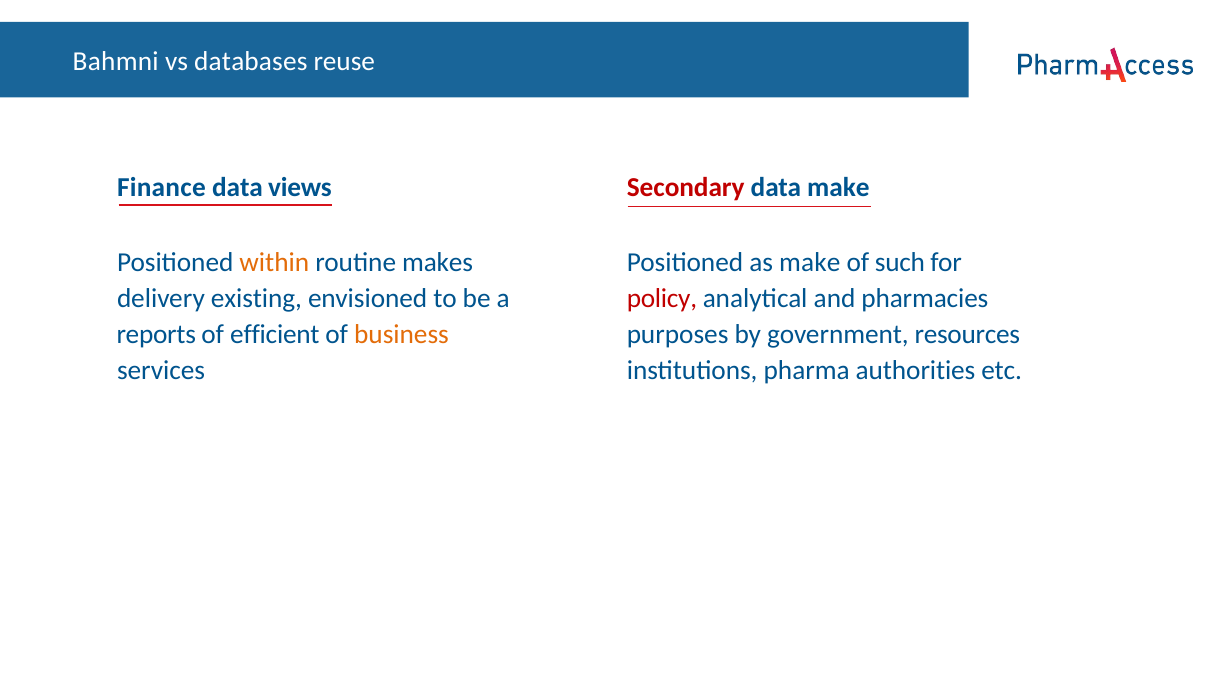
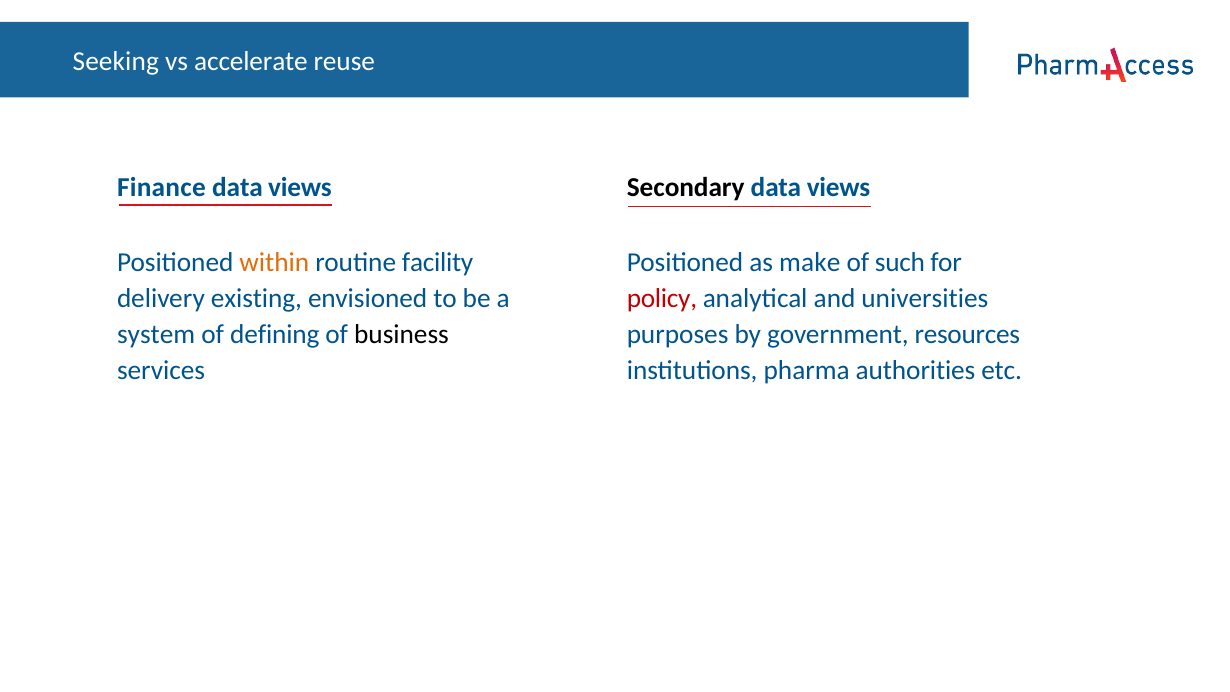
Bahmni: Bahmni -> Seeking (116, 61)
databases: databases -> accelerate (251, 61)
Secondary colour: red -> black (686, 188)
make: make -> views (839, 188)
makes: makes -> facility (438, 262)
pharmacies: pharmacies -> universities (925, 298)
reports: reports -> system (156, 334)
efficient: efficient -> defining (275, 334)
business colour: orange -> black (402, 334)
